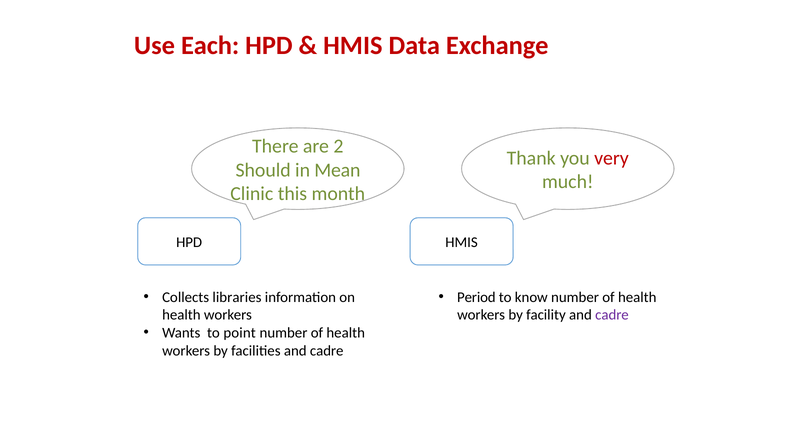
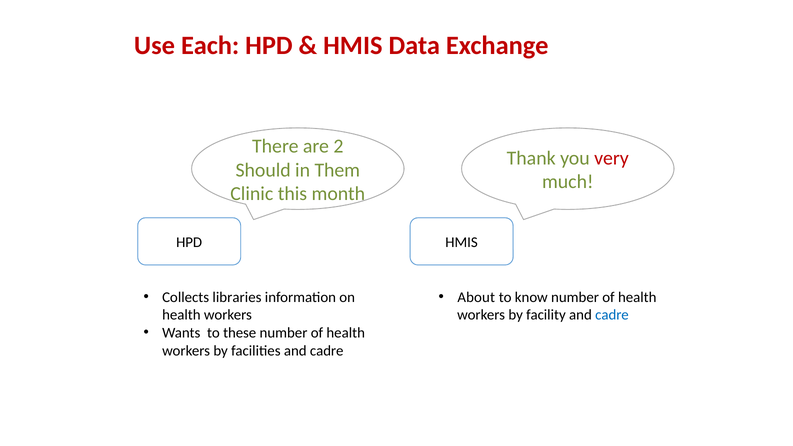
Mean: Mean -> Them (337, 170)
Period: Period -> About (476, 297)
cadre colour: purple -> blue (612, 315)
point: point -> these (240, 333)
